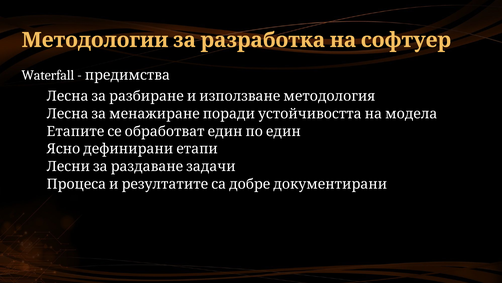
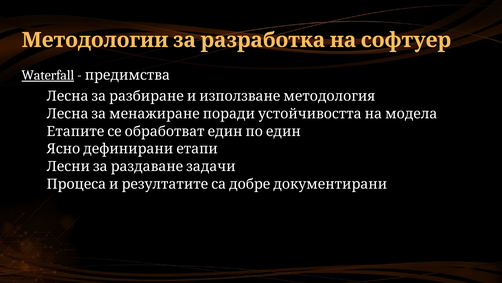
Waterfall underline: none -> present (48, 75)
